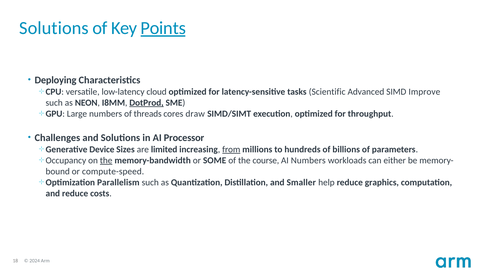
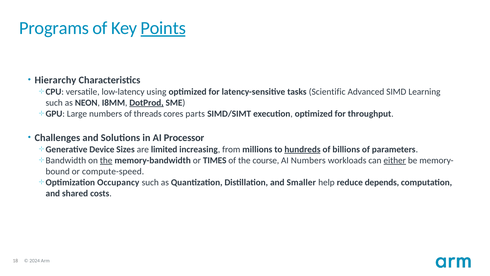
Solutions: Solutions -> Programs (54, 28)
Deploying: Deploying -> Hierarchy (55, 80)
cloud: cloud -> using (157, 92)
Improve: Improve -> Learning (424, 92)
draw: draw -> parts (195, 114)
from underline: present -> none (231, 149)
hundreds underline: none -> present (302, 149)
Occupancy: Occupancy -> Bandwidth (66, 160)
SOME: SOME -> TIMES (215, 160)
either underline: none -> present (395, 160)
Parallelism: Parallelism -> Occupancy (118, 182)
graphics: graphics -> depends (382, 182)
and reduce: reduce -> shared (75, 193)
